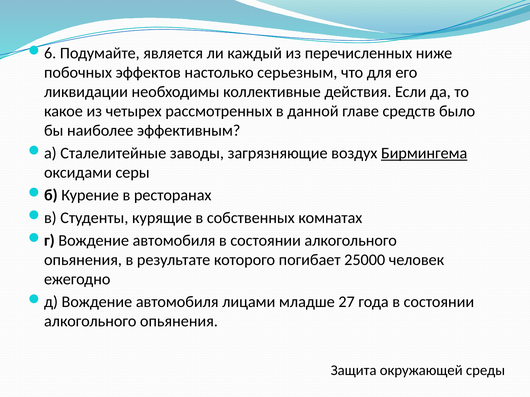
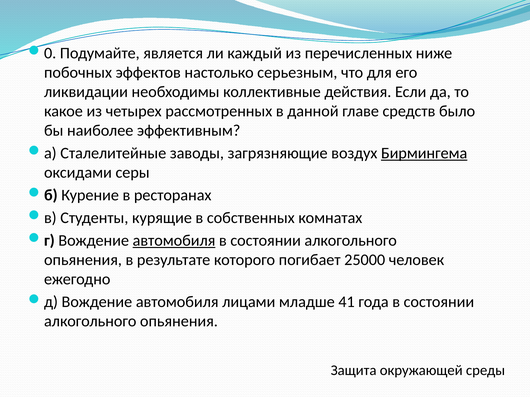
6: 6 -> 0 (50, 53)
автомобиля underline: none -> present (174, 241)
27: 27 -> 41 (347, 302)
